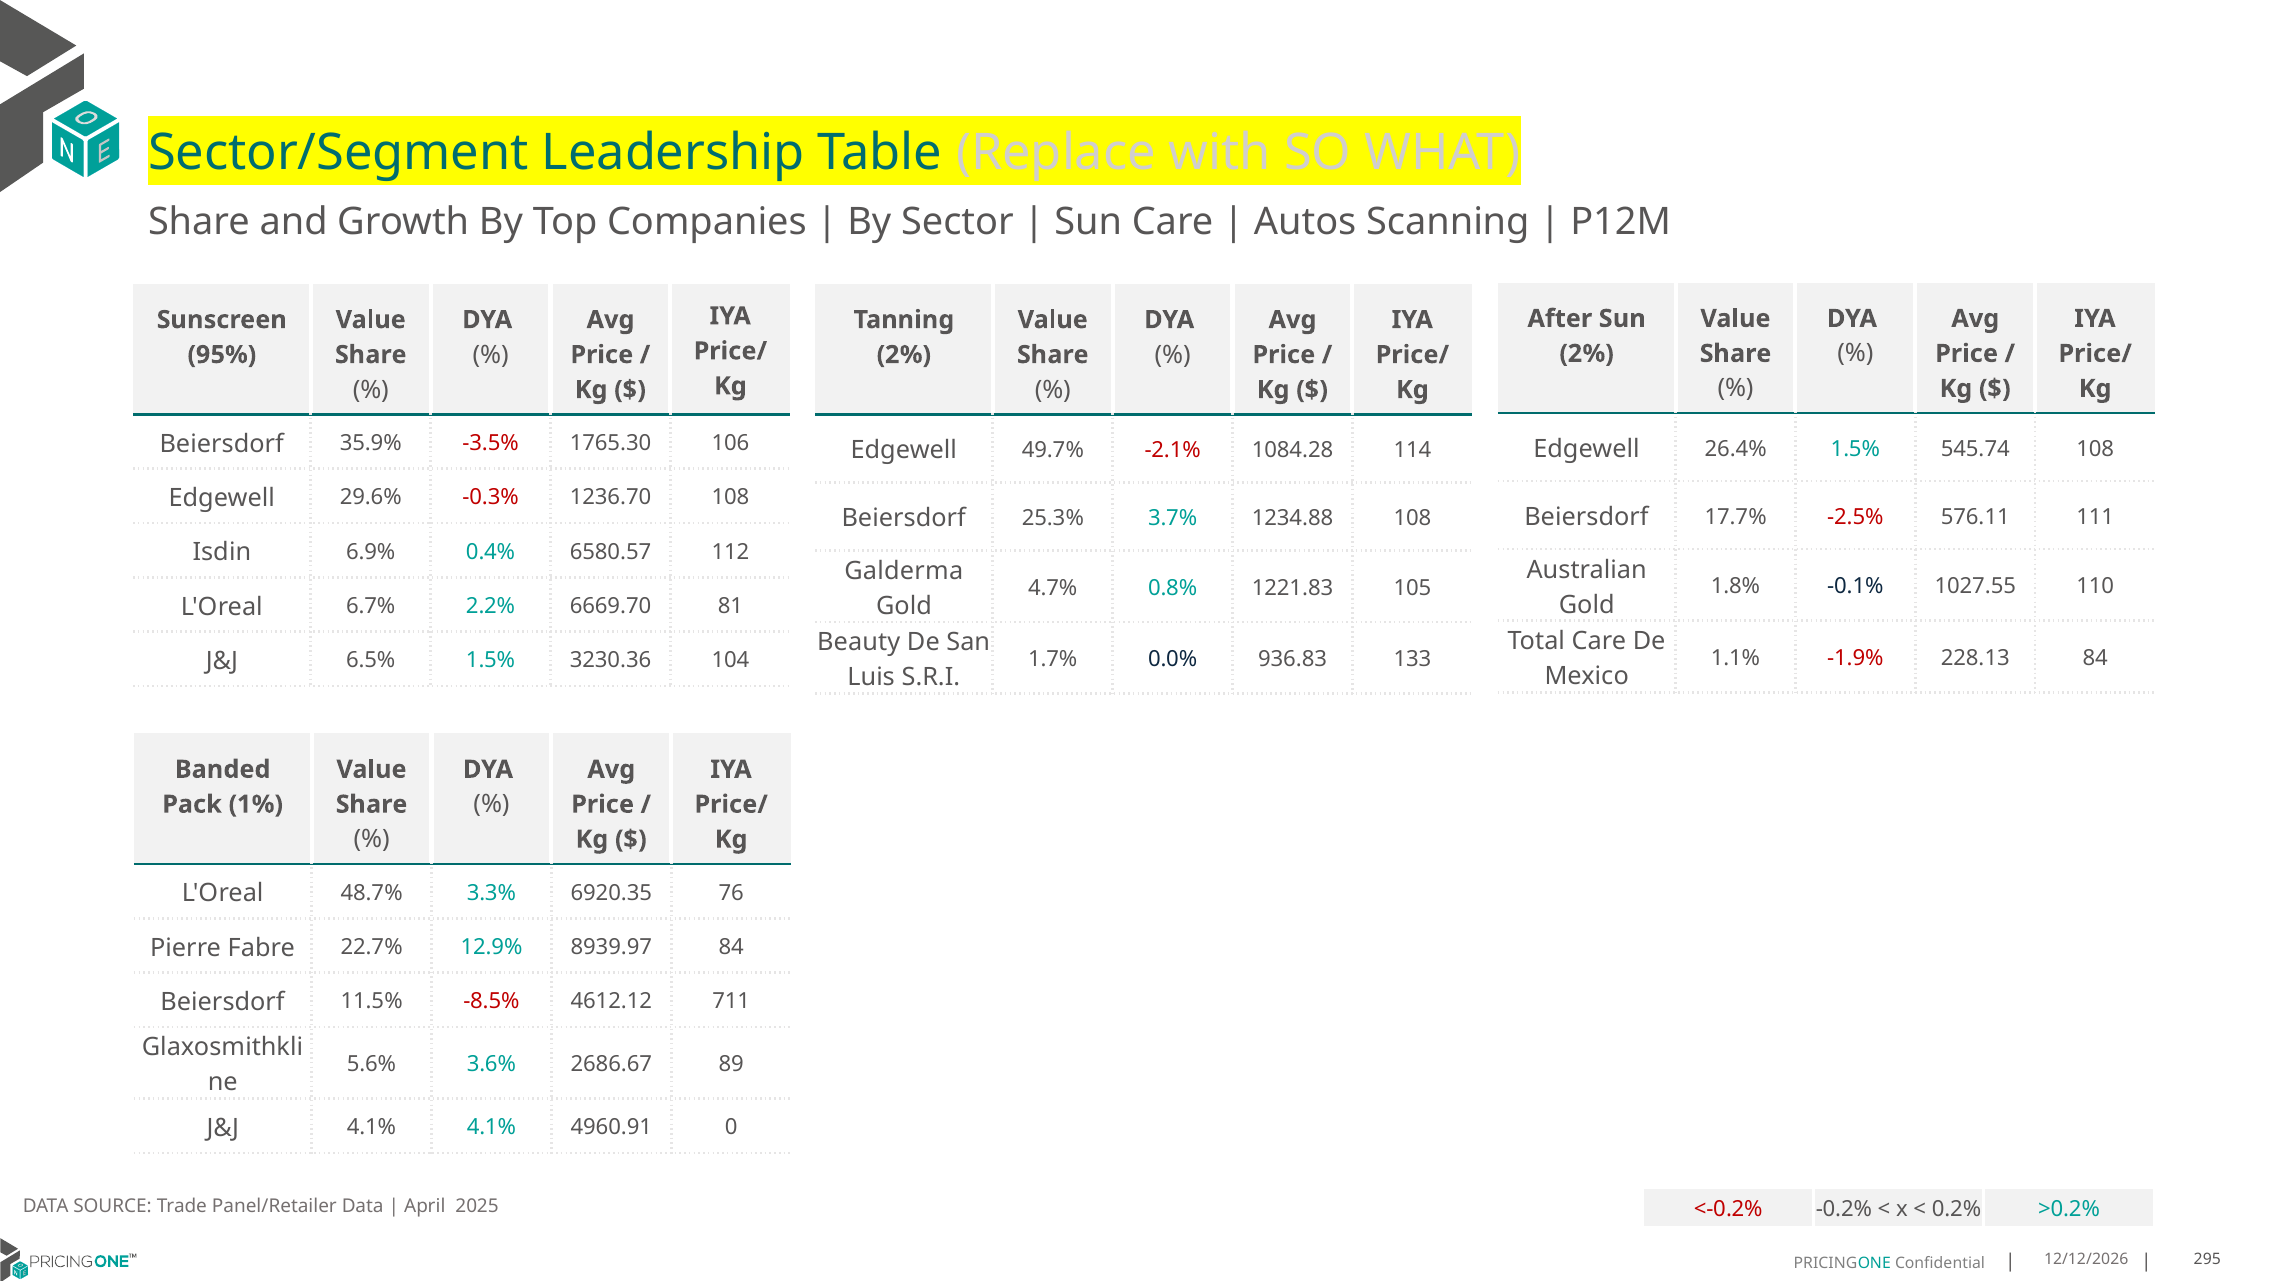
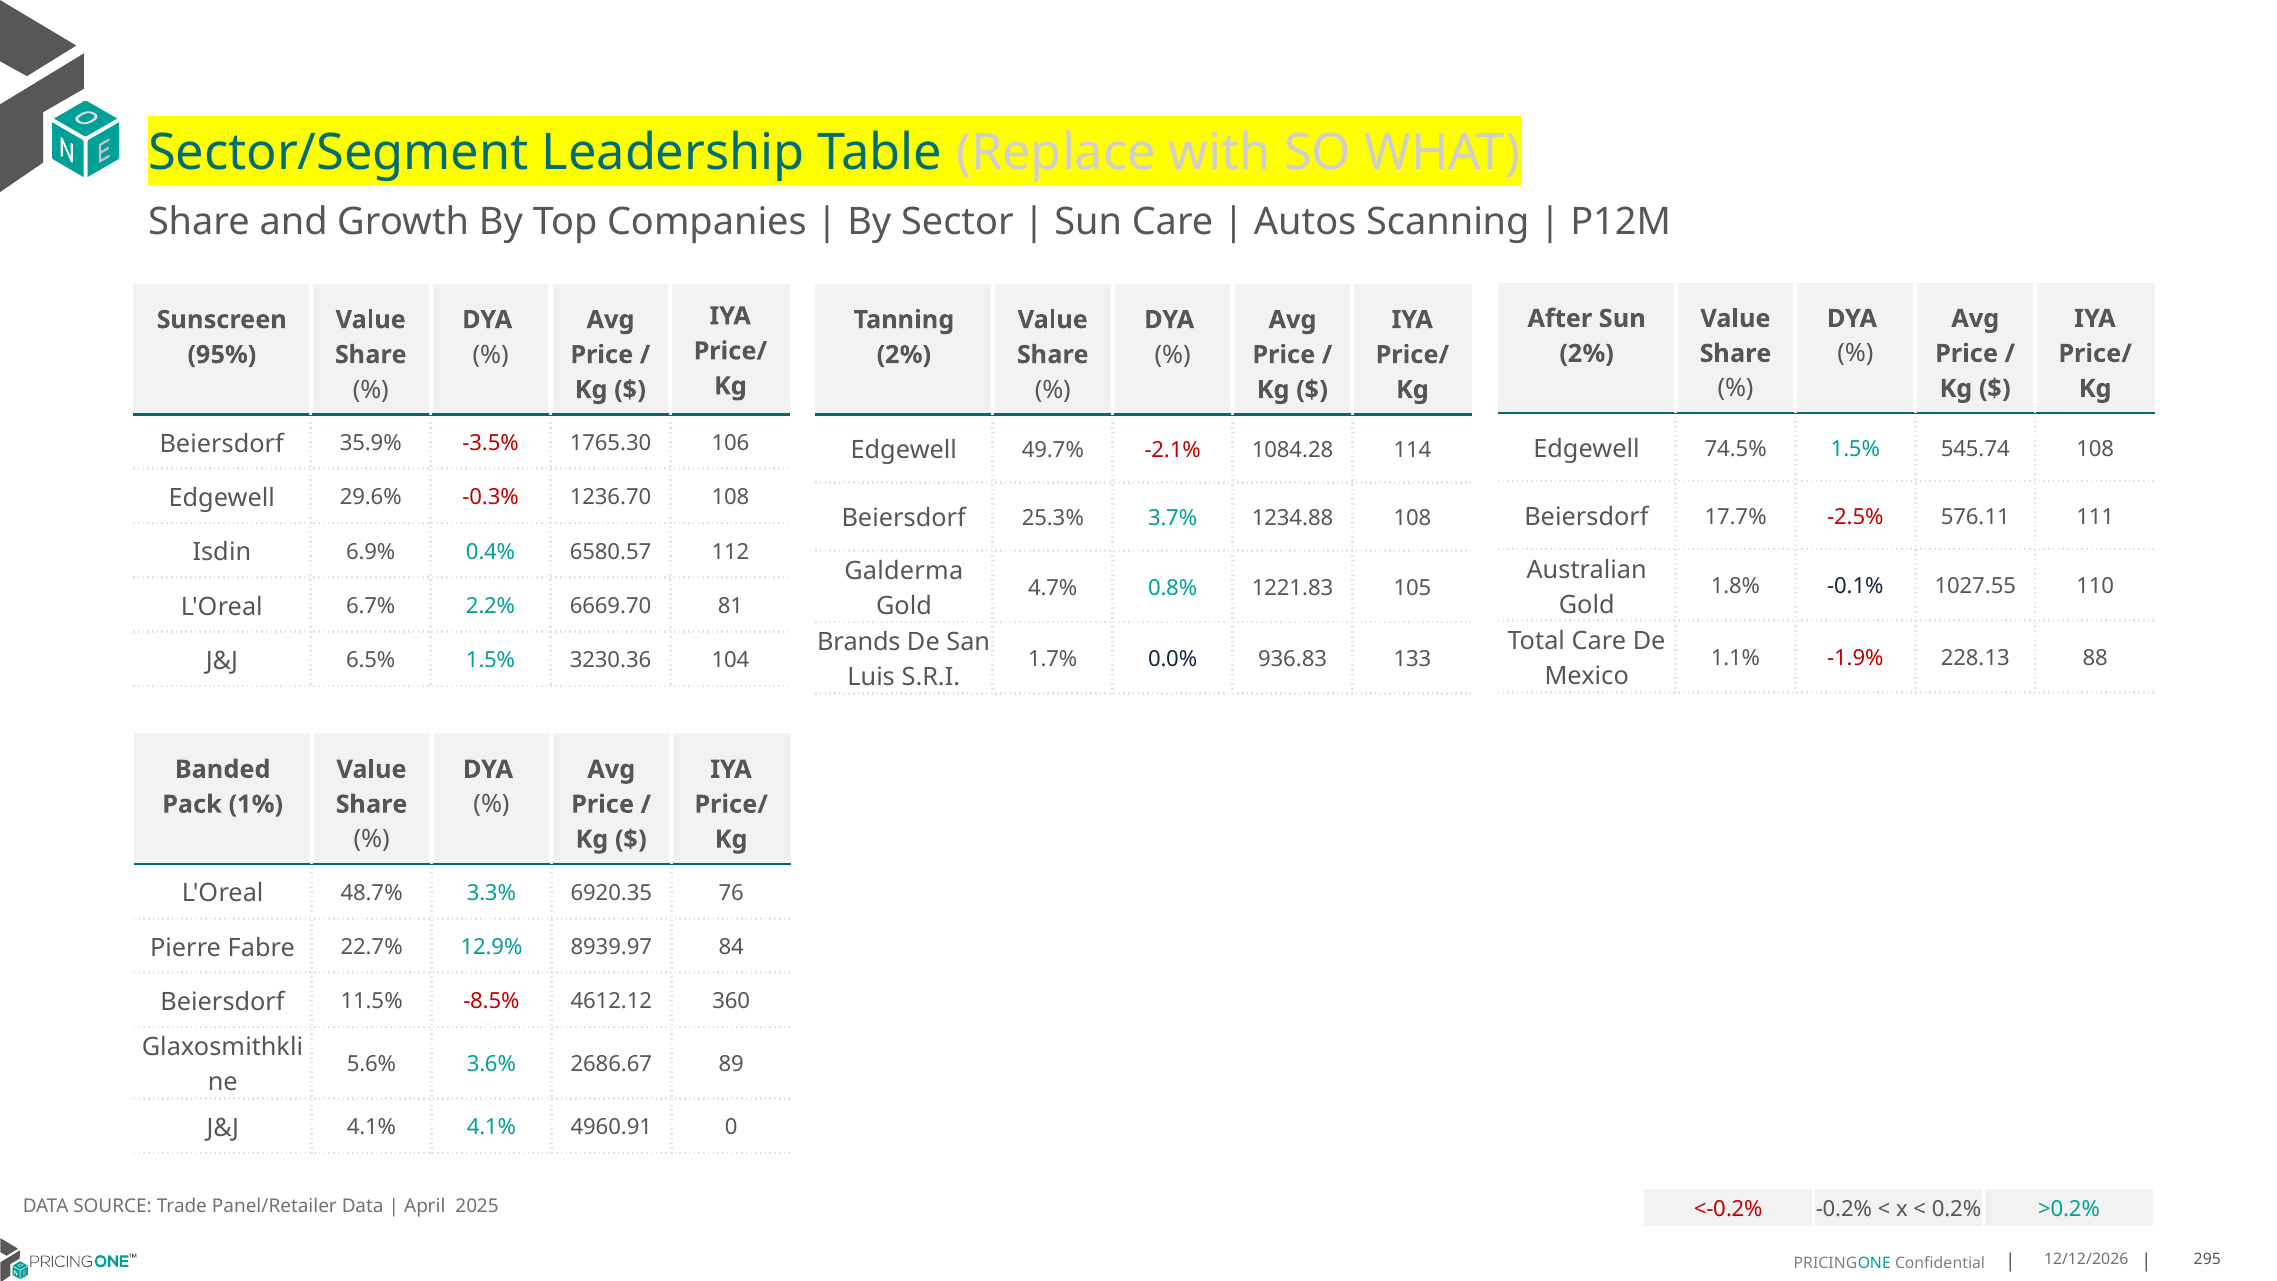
26.4%: 26.4% -> 74.5% (1736, 449)
Beauty: Beauty -> Brands (859, 643)
228.13 84: 84 -> 88 (2095, 658)
711: 711 -> 360 (731, 1001)
